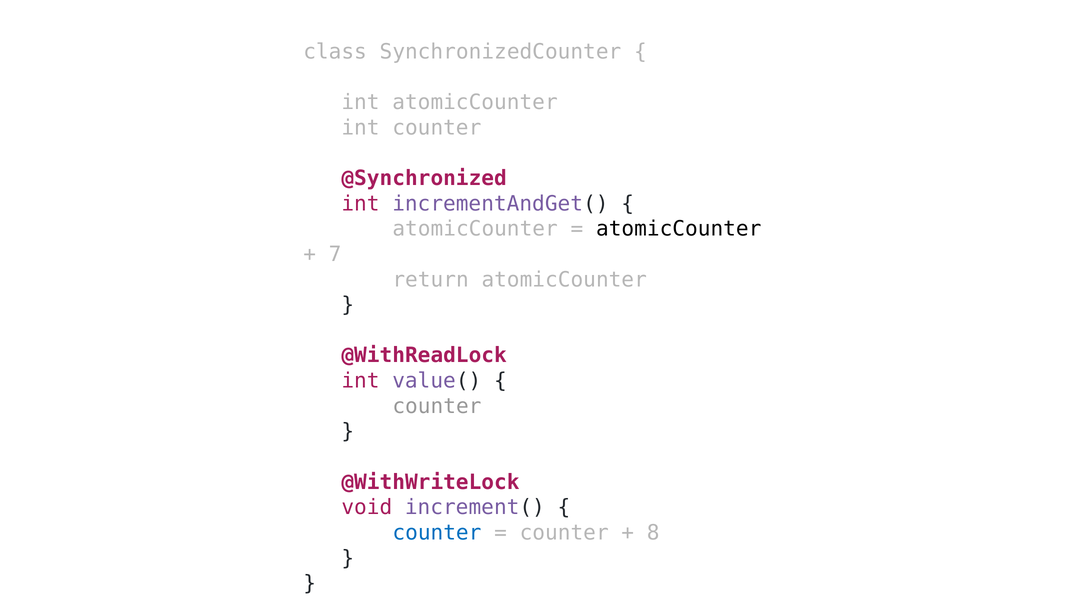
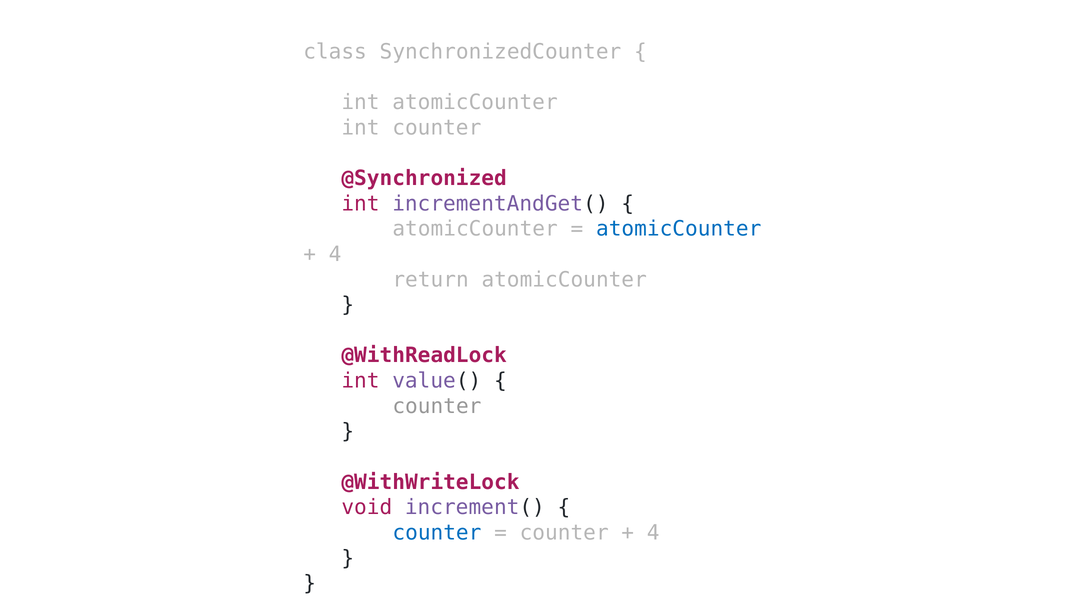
atomicCounter colour: black -> blue (679, 229)
7: 7 -> 4 (335, 254)
8: 8 -> 4 (653, 533)
